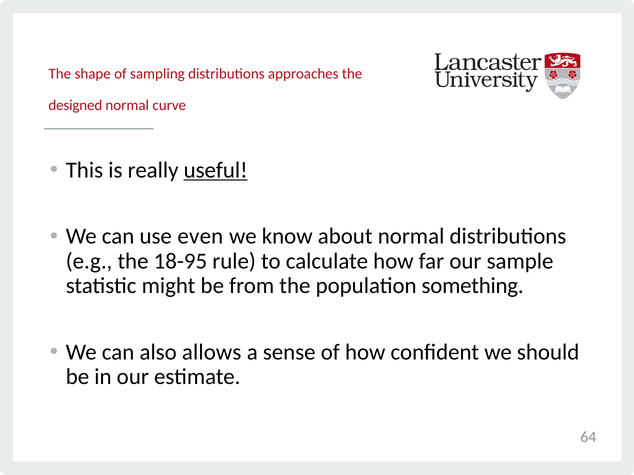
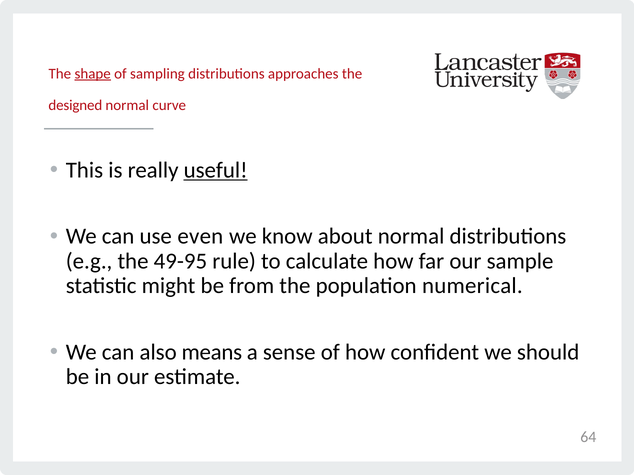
shape underline: none -> present (93, 74)
18-95: 18-95 -> 49-95 (180, 261)
something: something -> numerical (472, 286)
allows: allows -> means (212, 352)
